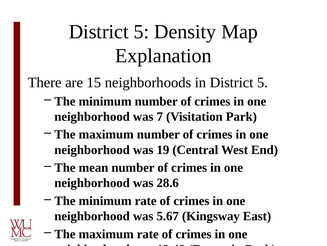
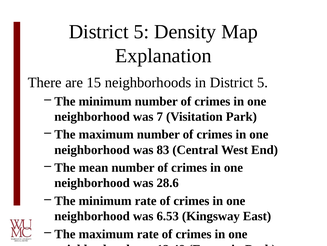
19: 19 -> 83 (163, 149)
5.67: 5.67 -> 6.53 (168, 216)
